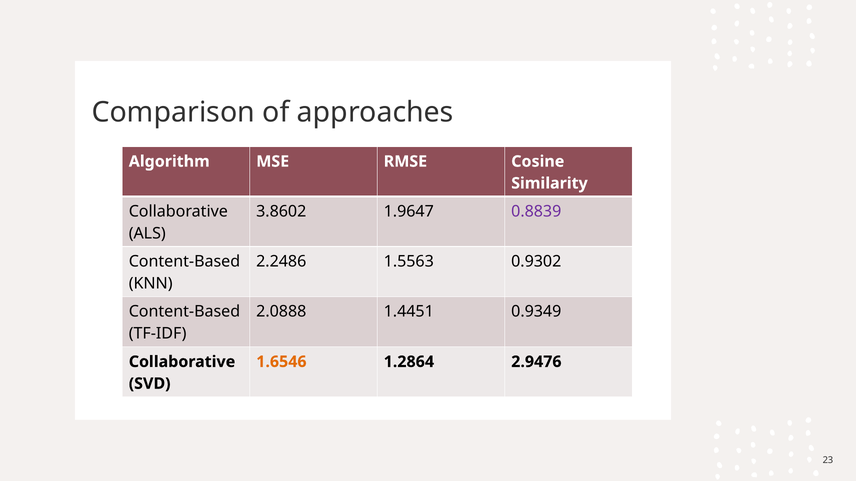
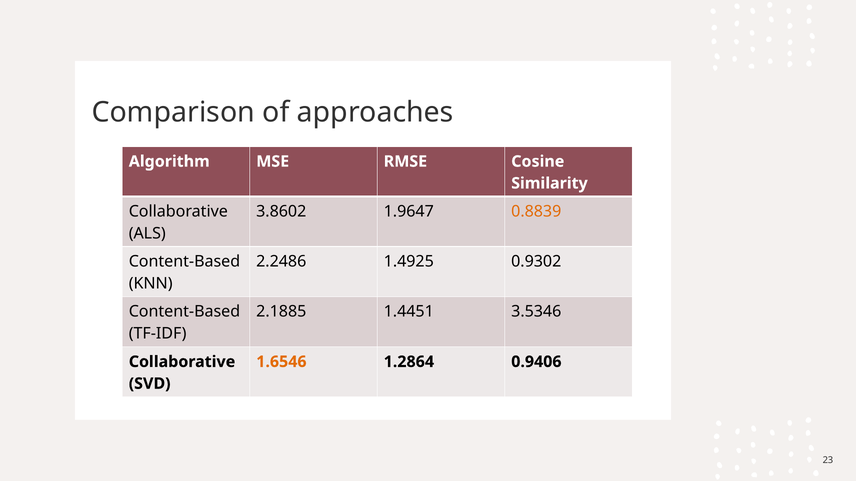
0.8839 colour: purple -> orange (536, 212)
1.5563: 1.5563 -> 1.4925 (409, 262)
2.0888: 2.0888 -> 2.1885 (281, 312)
0.9349: 0.9349 -> 3.5346 (536, 312)
2.9476: 2.9476 -> 0.9406 (536, 362)
